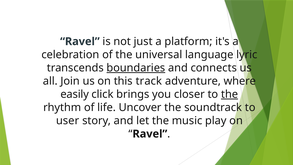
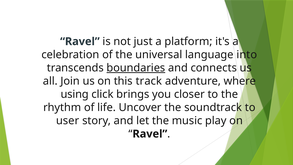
lyric: lyric -> into (247, 55)
easily: easily -> using (75, 94)
the underline: present -> none (230, 94)
